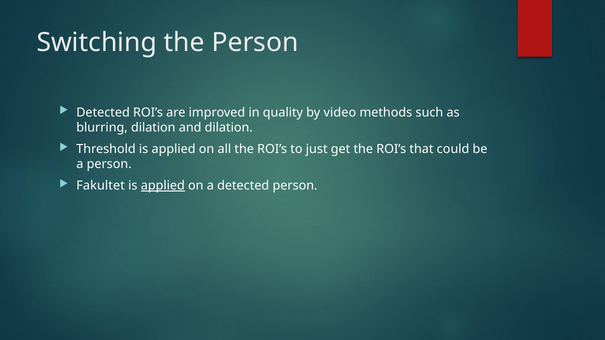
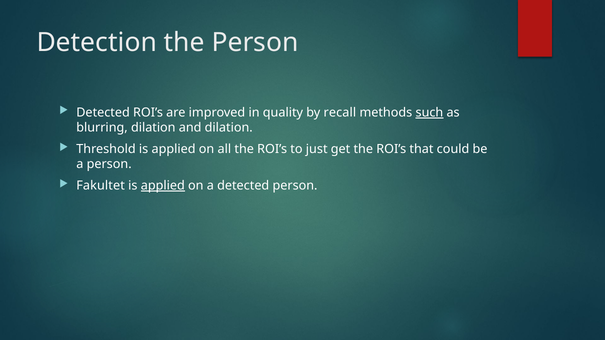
Switching: Switching -> Detection (97, 42)
video: video -> recall (340, 113)
such underline: none -> present (429, 113)
